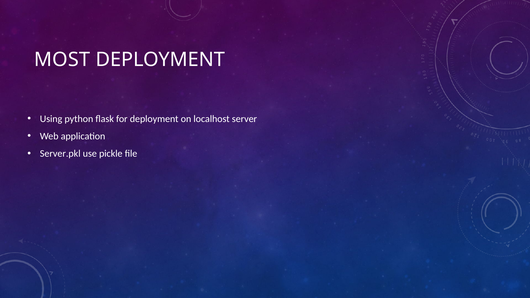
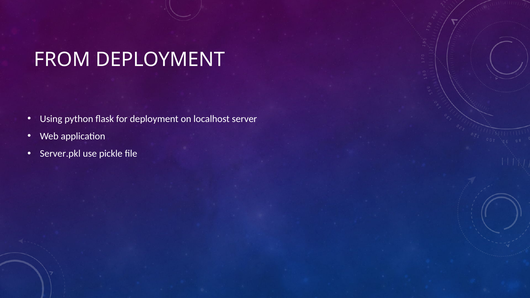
MOST: MOST -> FROM (62, 60)
